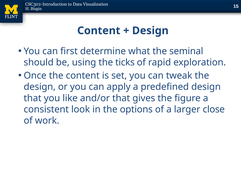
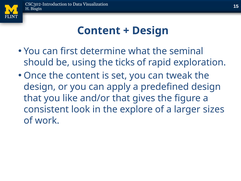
options: options -> explore (136, 109)
close: close -> sizes (214, 109)
